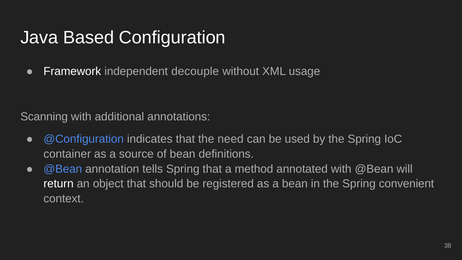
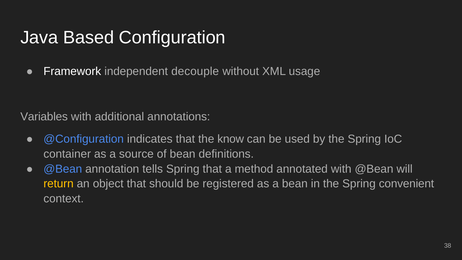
Scanning: Scanning -> Variables (44, 117)
need: need -> know (231, 139)
return colour: white -> yellow (59, 184)
